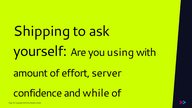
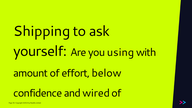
server: server -> below (107, 73)
while: while -> wired (96, 93)
